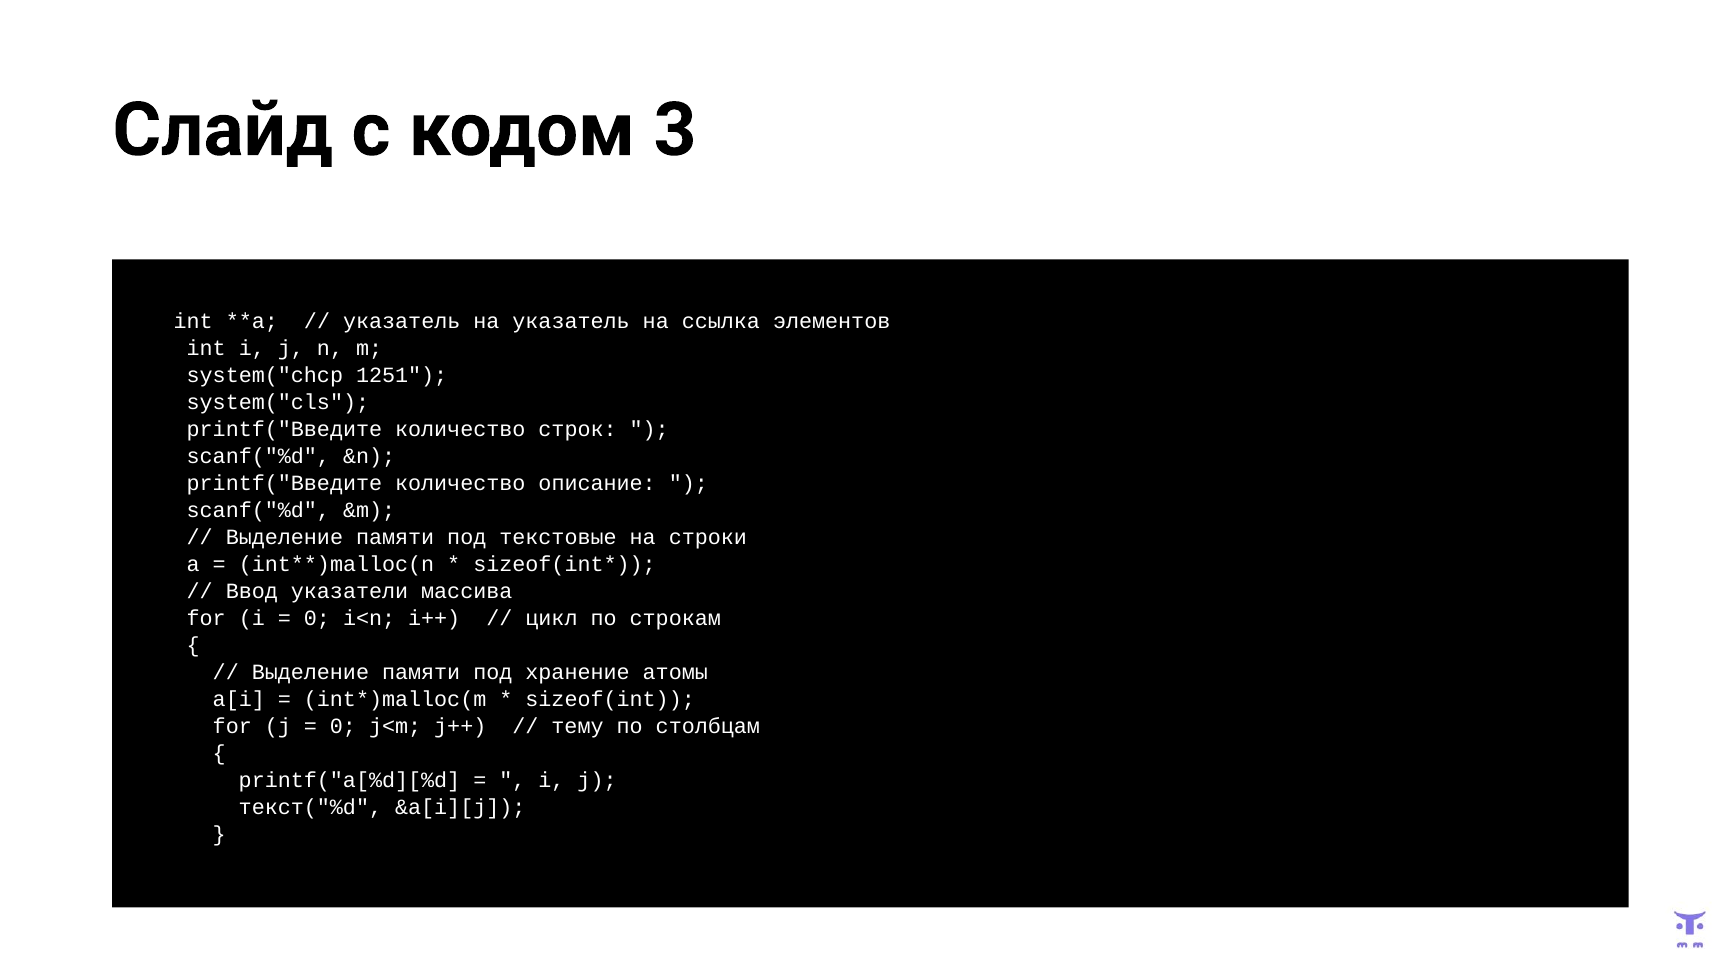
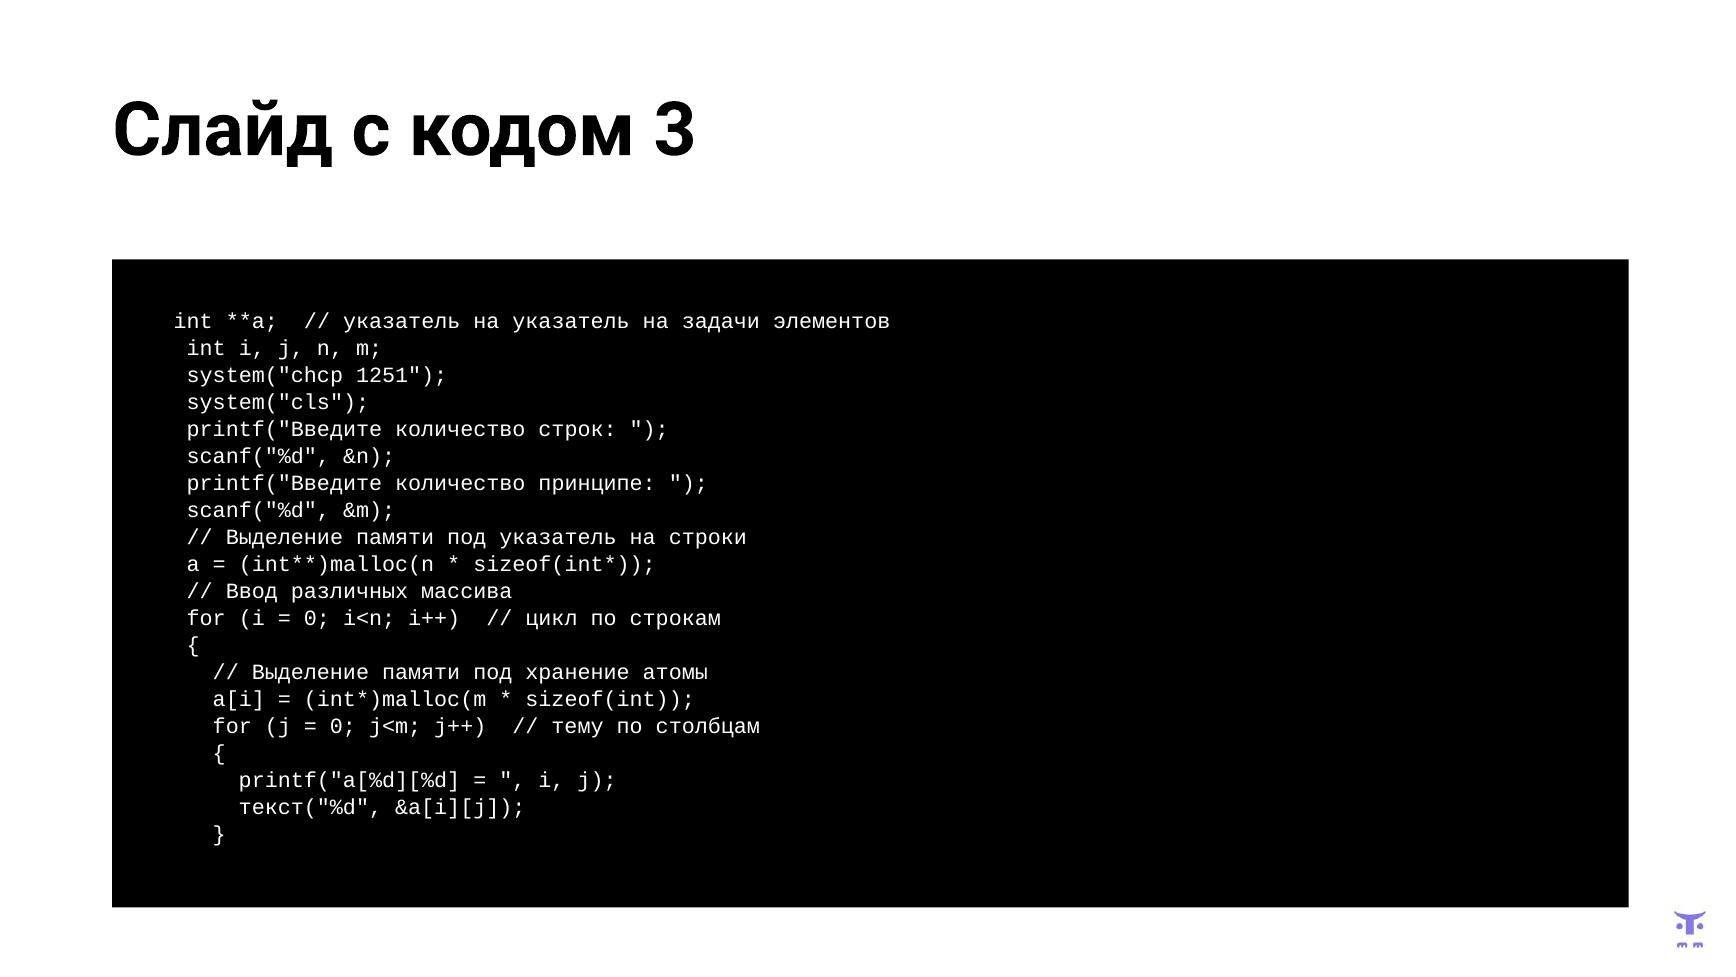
ссылка: ссылка -> задачи (721, 321)
описание: описание -> принципе (597, 483)
под текстовые: текстовые -> указатель (558, 537)
указатели: указатели -> различных (350, 591)
